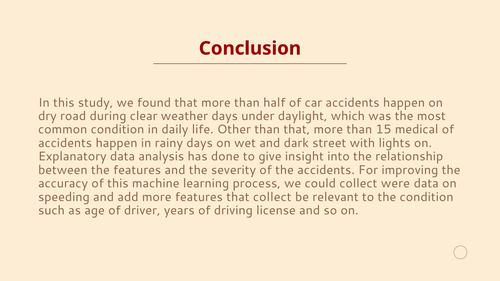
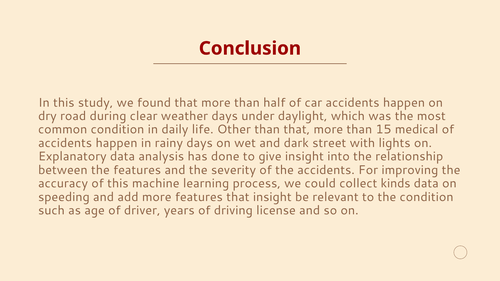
were: were -> kinds (396, 184)
that collect: collect -> insight (272, 197)
